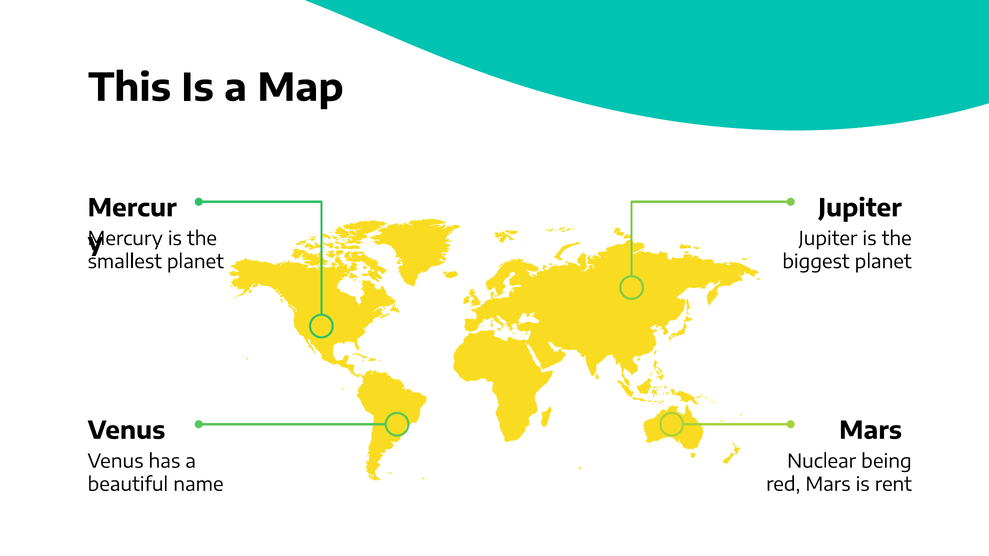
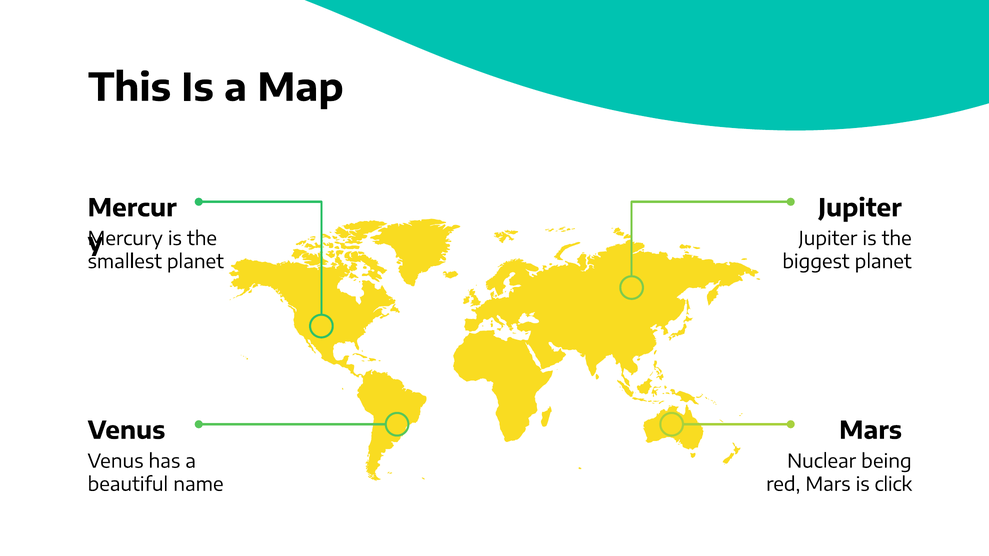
rent: rent -> click (893, 485)
